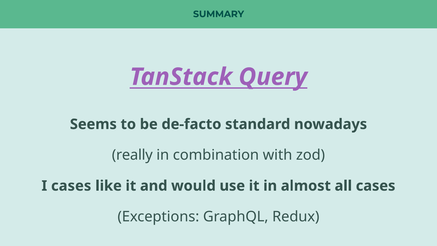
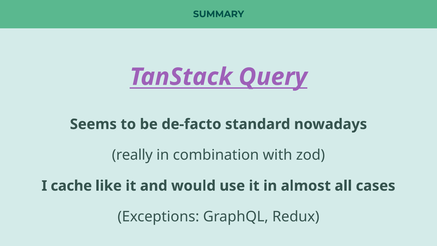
I cases: cases -> cache (71, 186)
